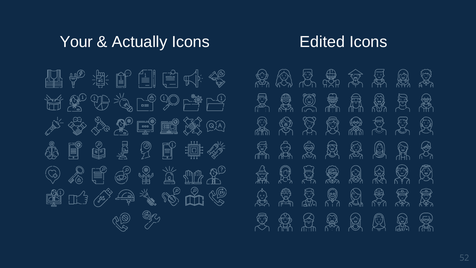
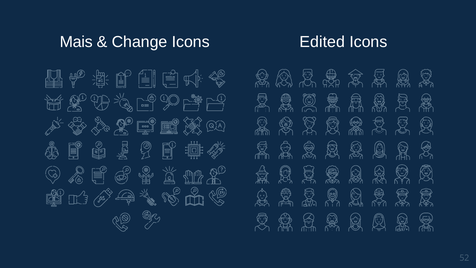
Your: Your -> Mais (76, 42)
Actually: Actually -> Change (140, 42)
